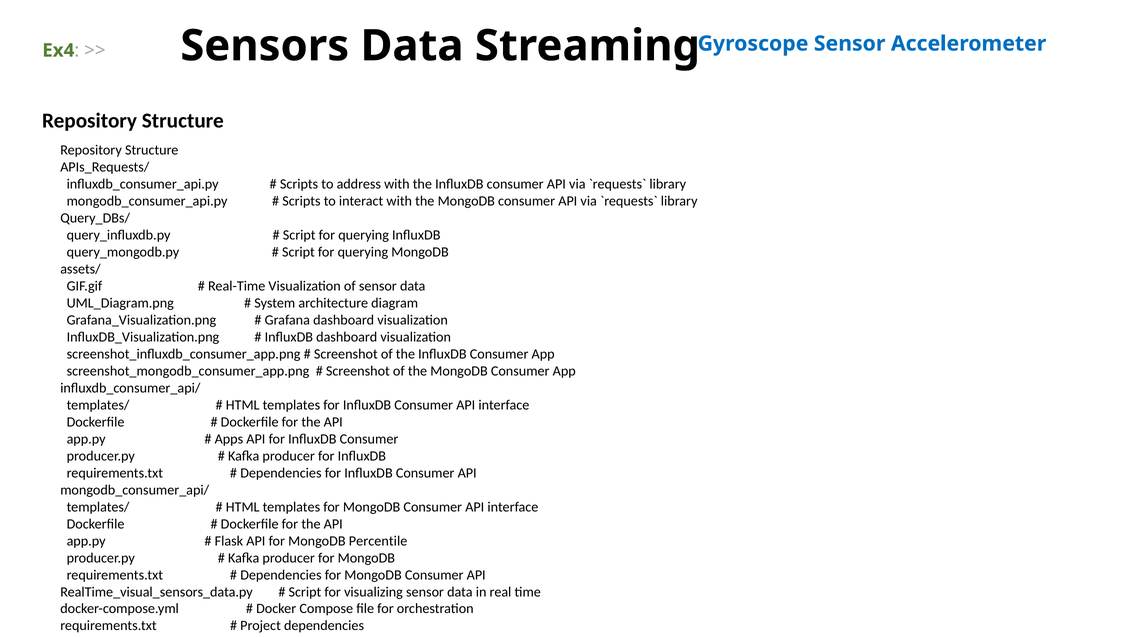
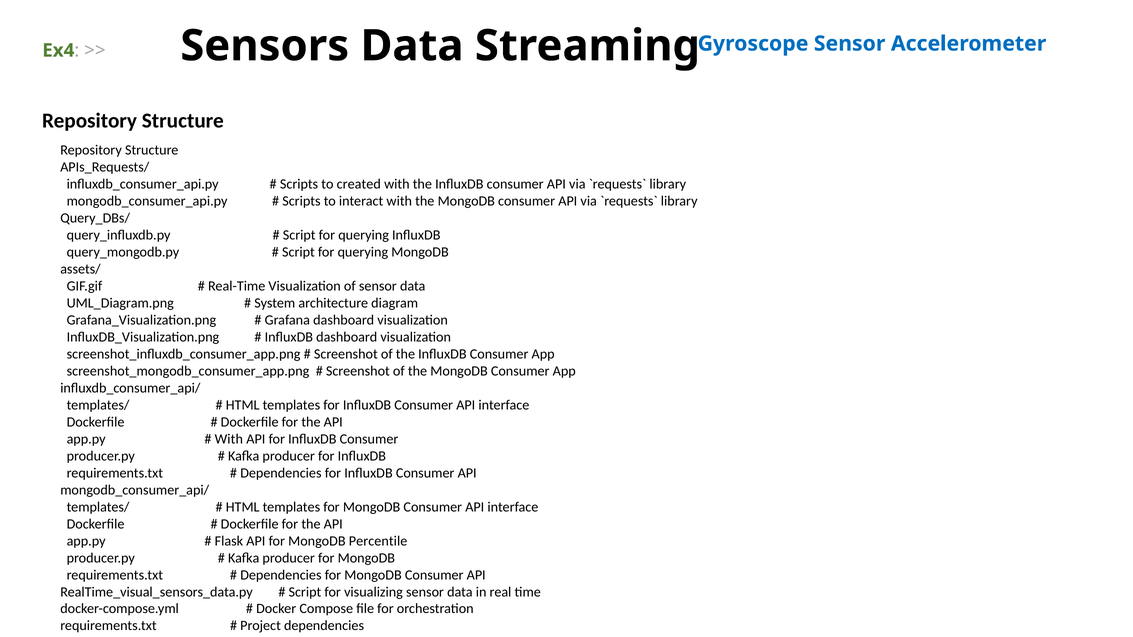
address: address -> created (359, 184)
Apps: Apps -> With (229, 439)
